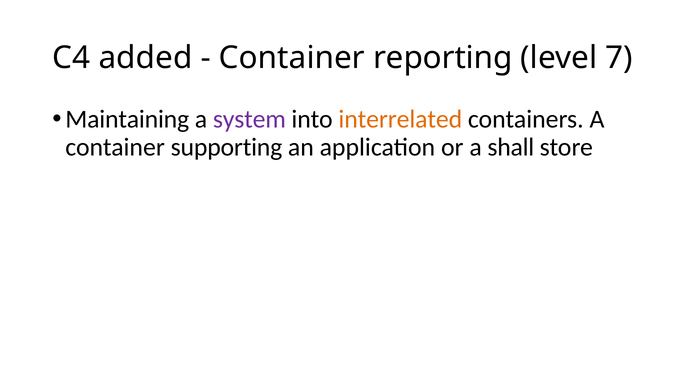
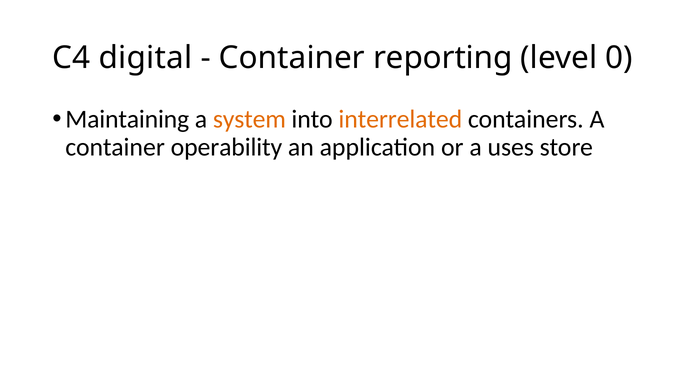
added: added -> digital (145, 58)
7: 7 -> 0 (619, 58)
system colour: purple -> orange (249, 119)
supporting: supporting -> operability (226, 147)
shall: shall -> uses (511, 147)
